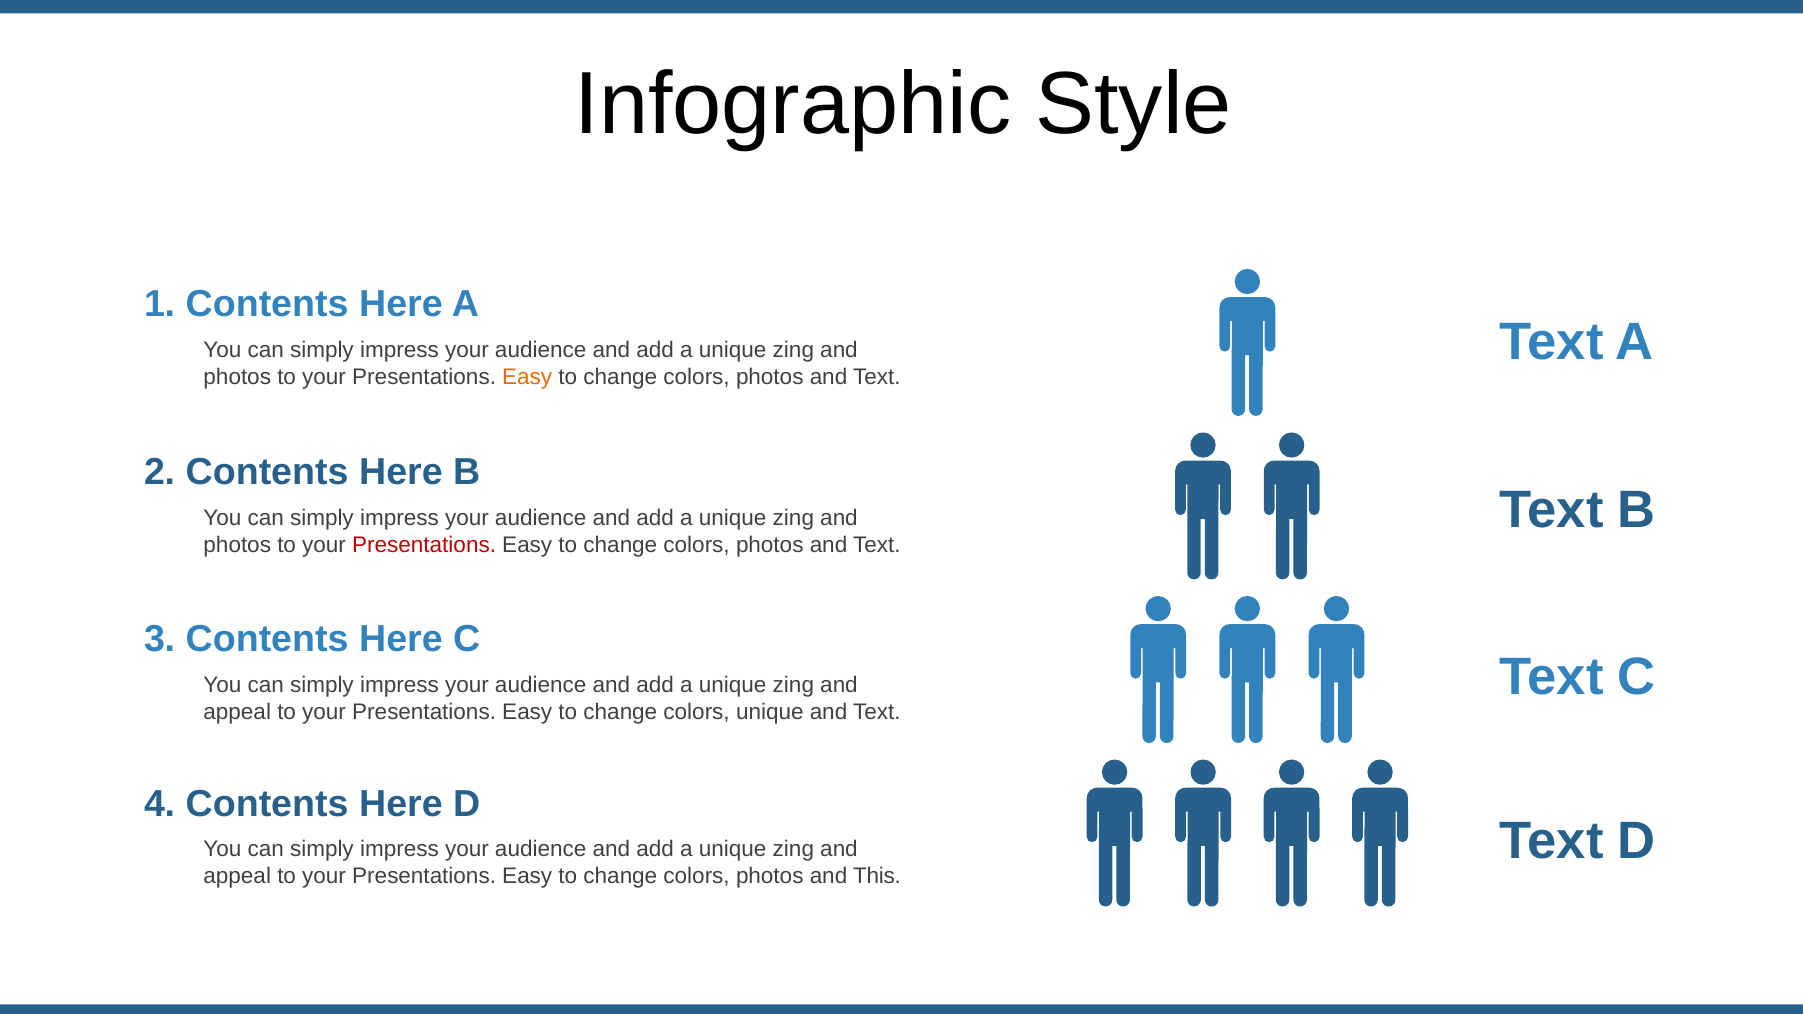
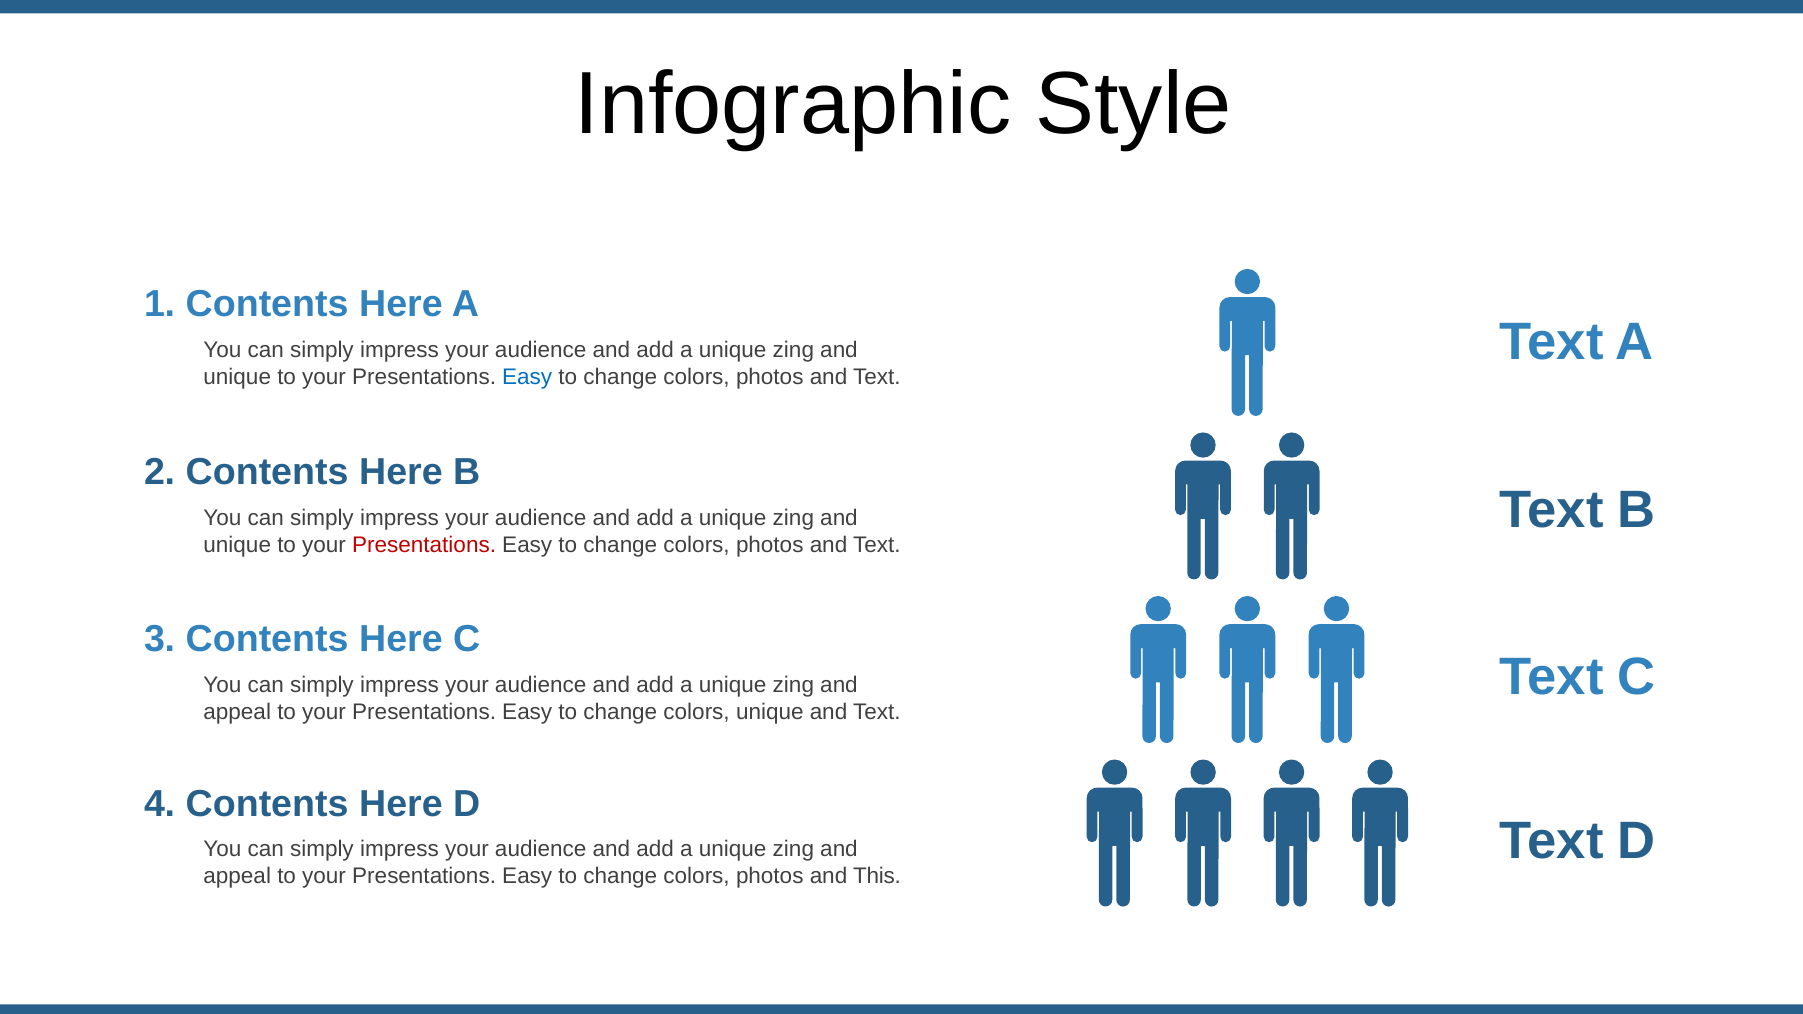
photos: photos -> unique (237, 377)
Easy colour: orange -> blue (527, 377)
photos: photos -> unique (237, 545)
